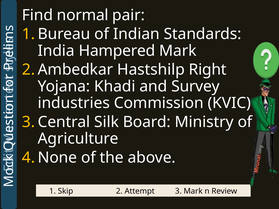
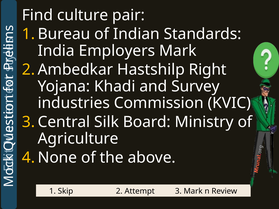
normal: normal -> culture (83, 15)
Hampered: Hampered -> Employers (117, 51)
